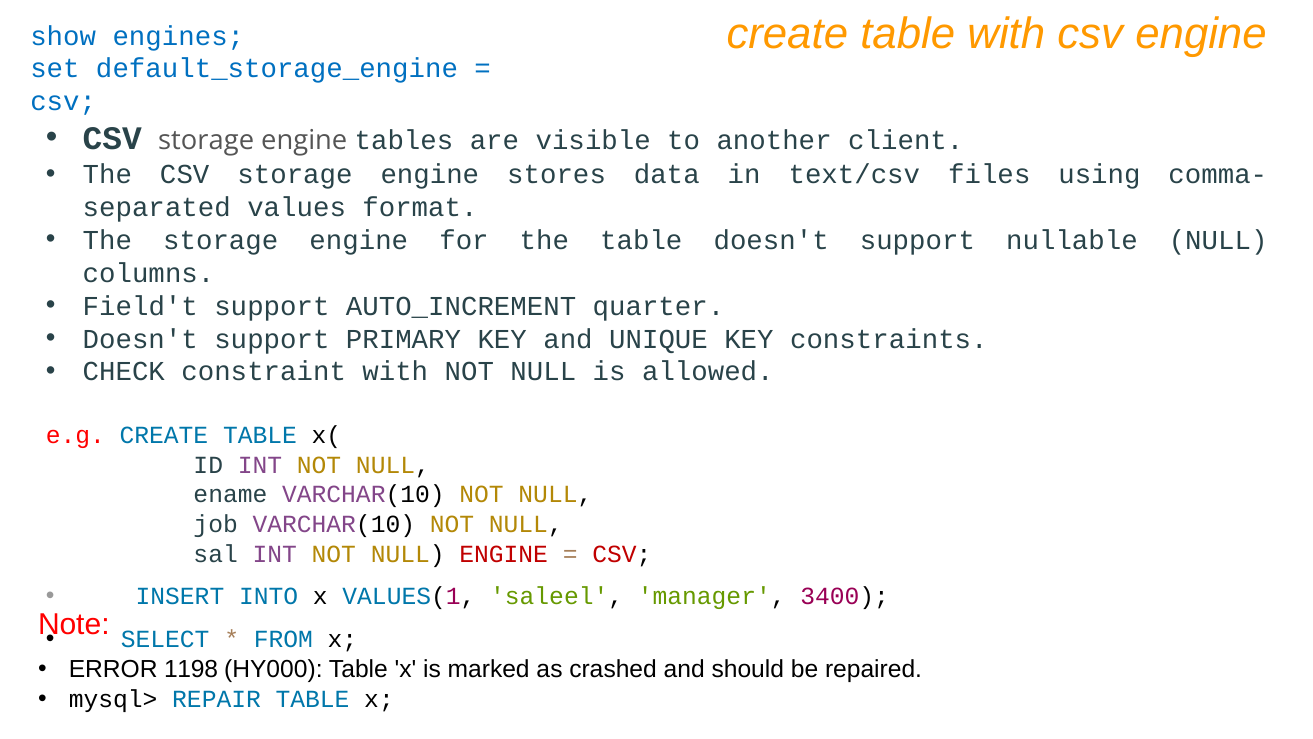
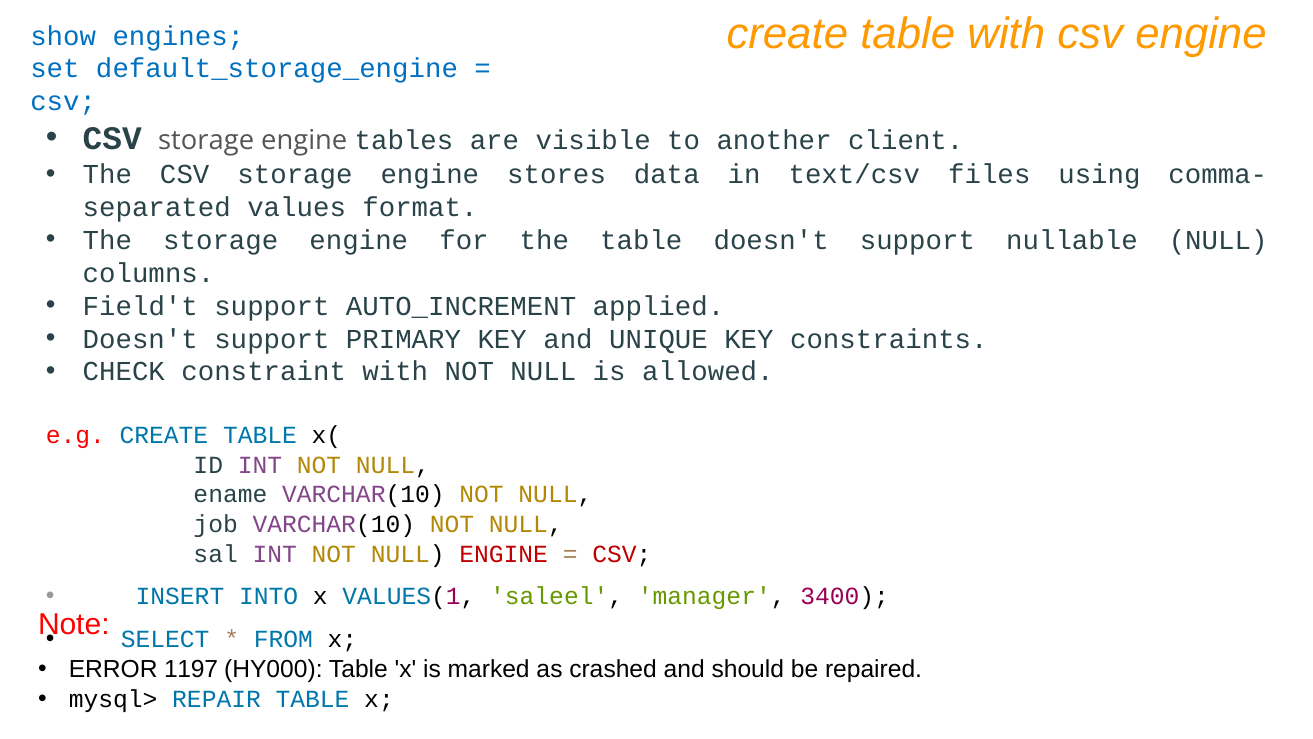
quarter: quarter -> applied (658, 306)
1198: 1198 -> 1197 (191, 669)
